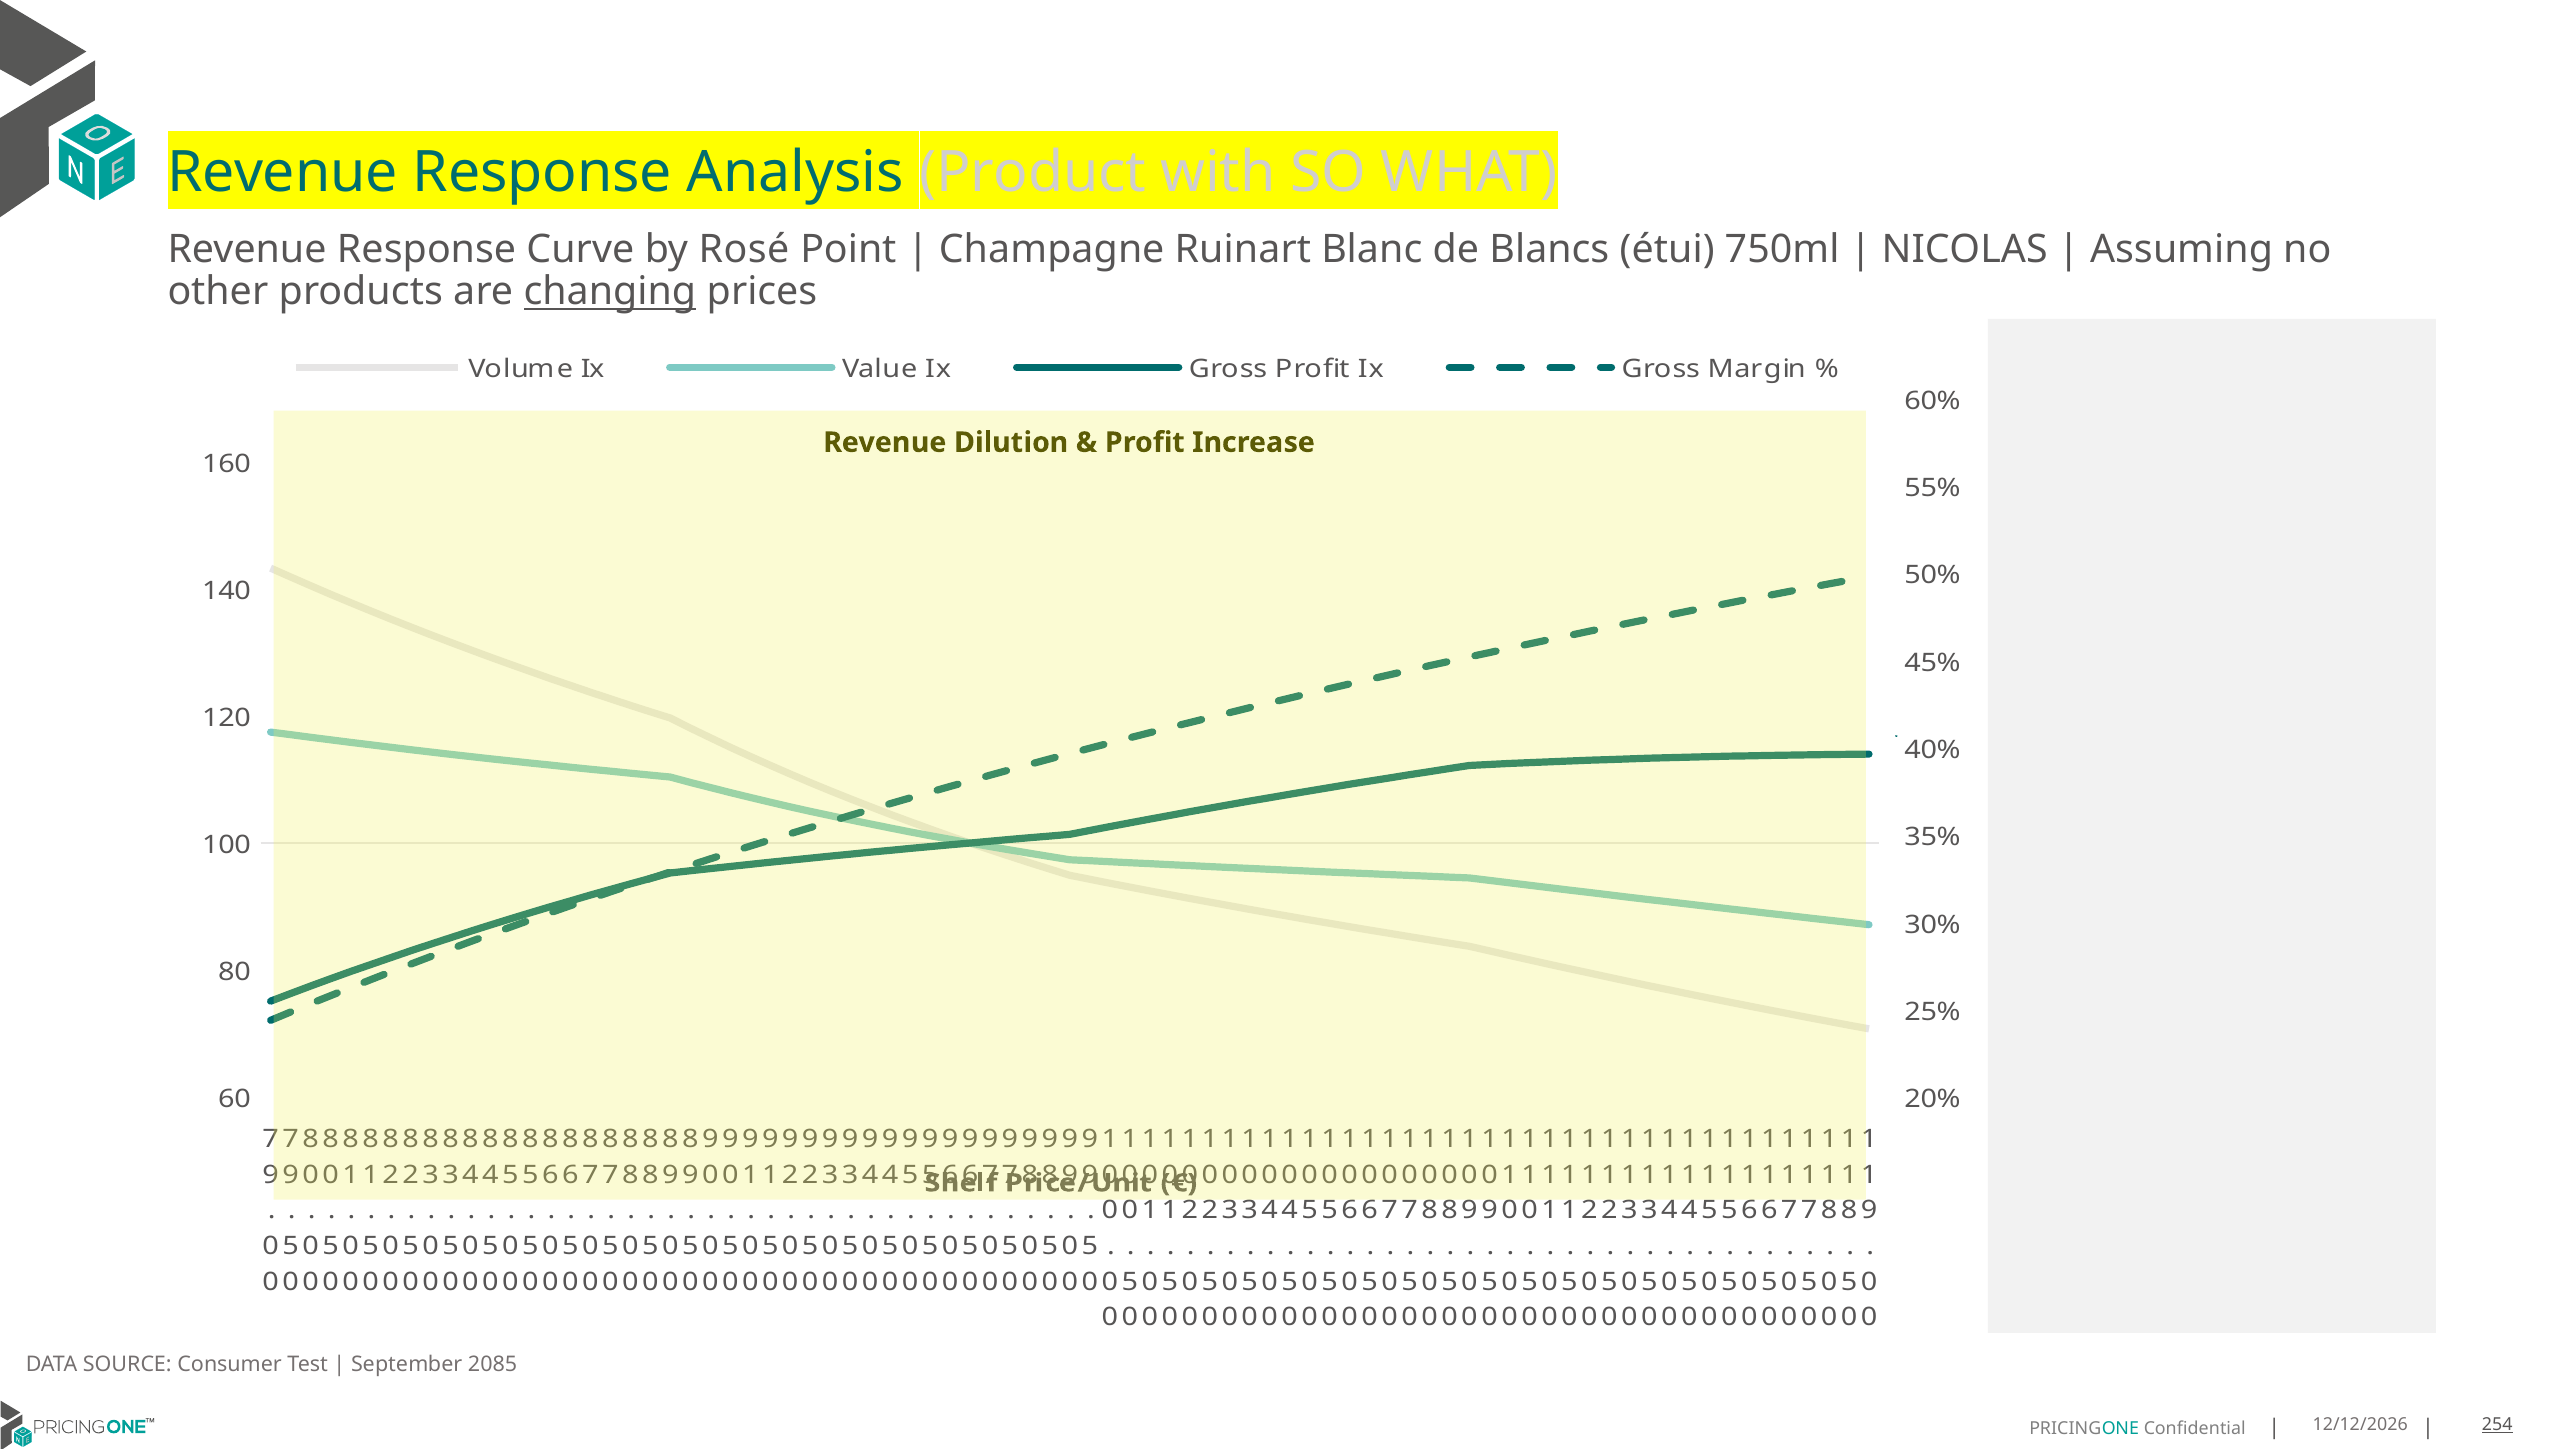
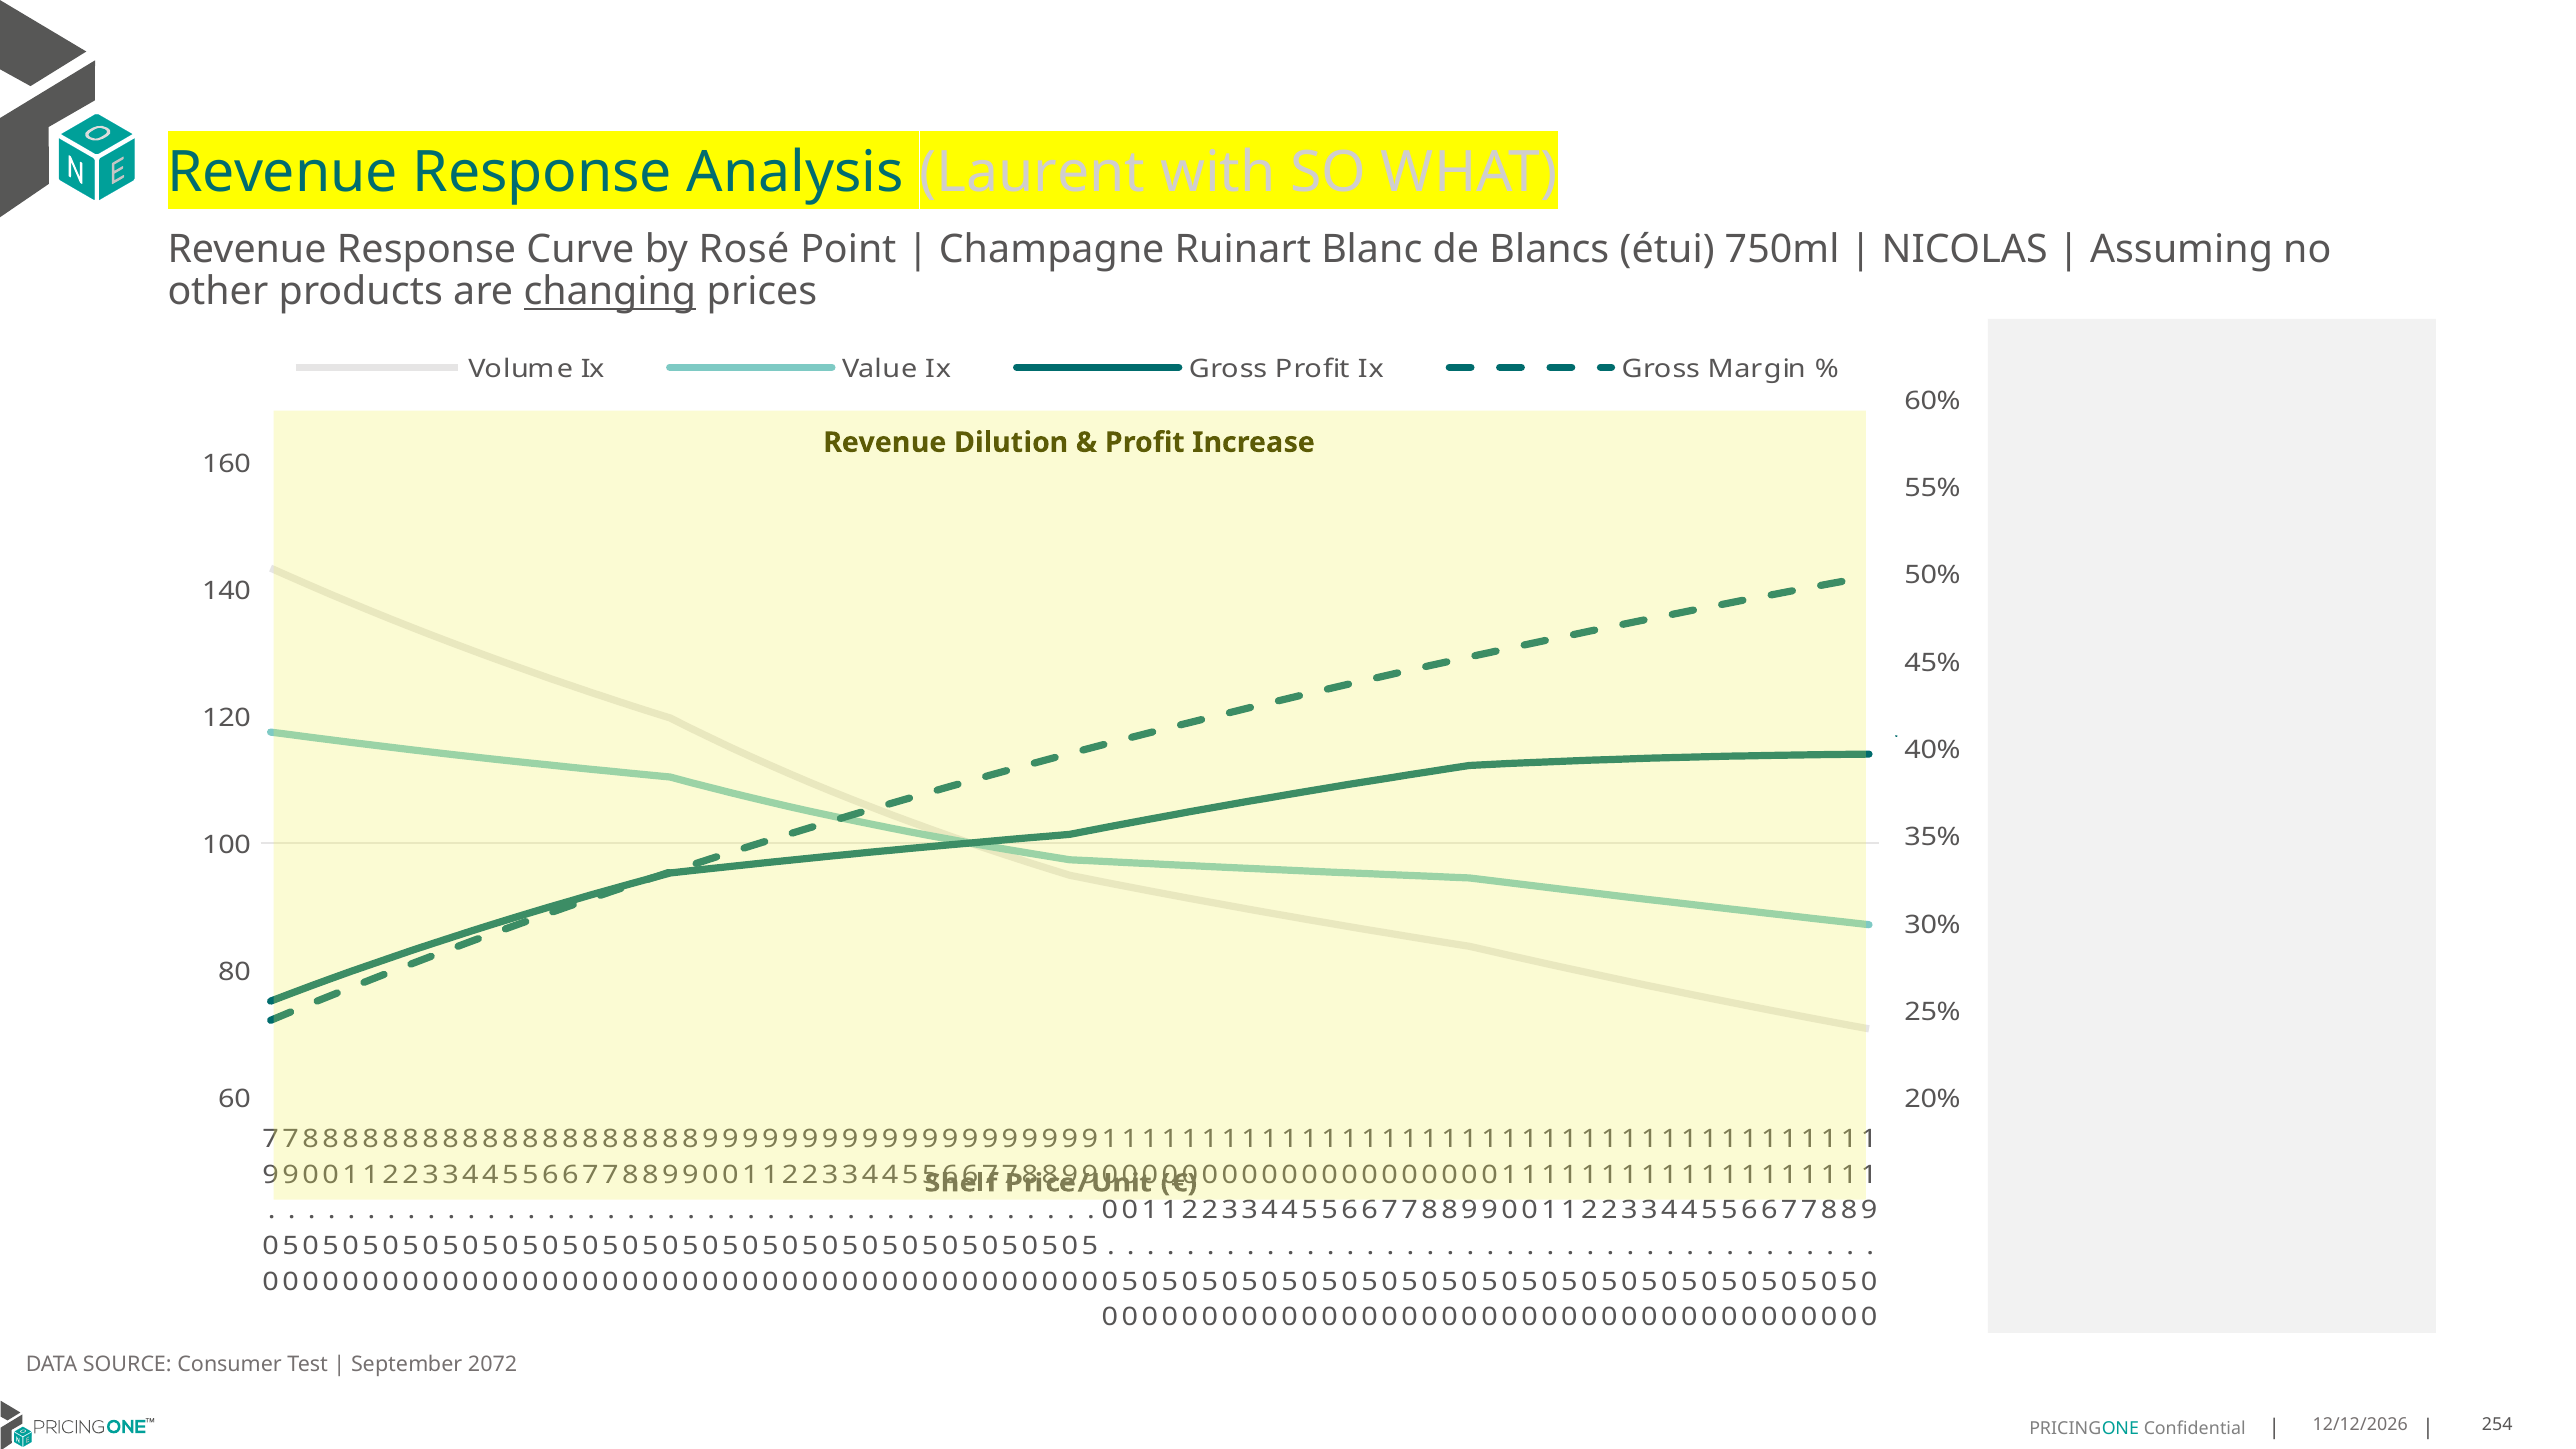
Product: Product -> Laurent (1033, 173)
2085: 2085 -> 2072 (493, 1365)
254 underline: present -> none (2497, 1425)
